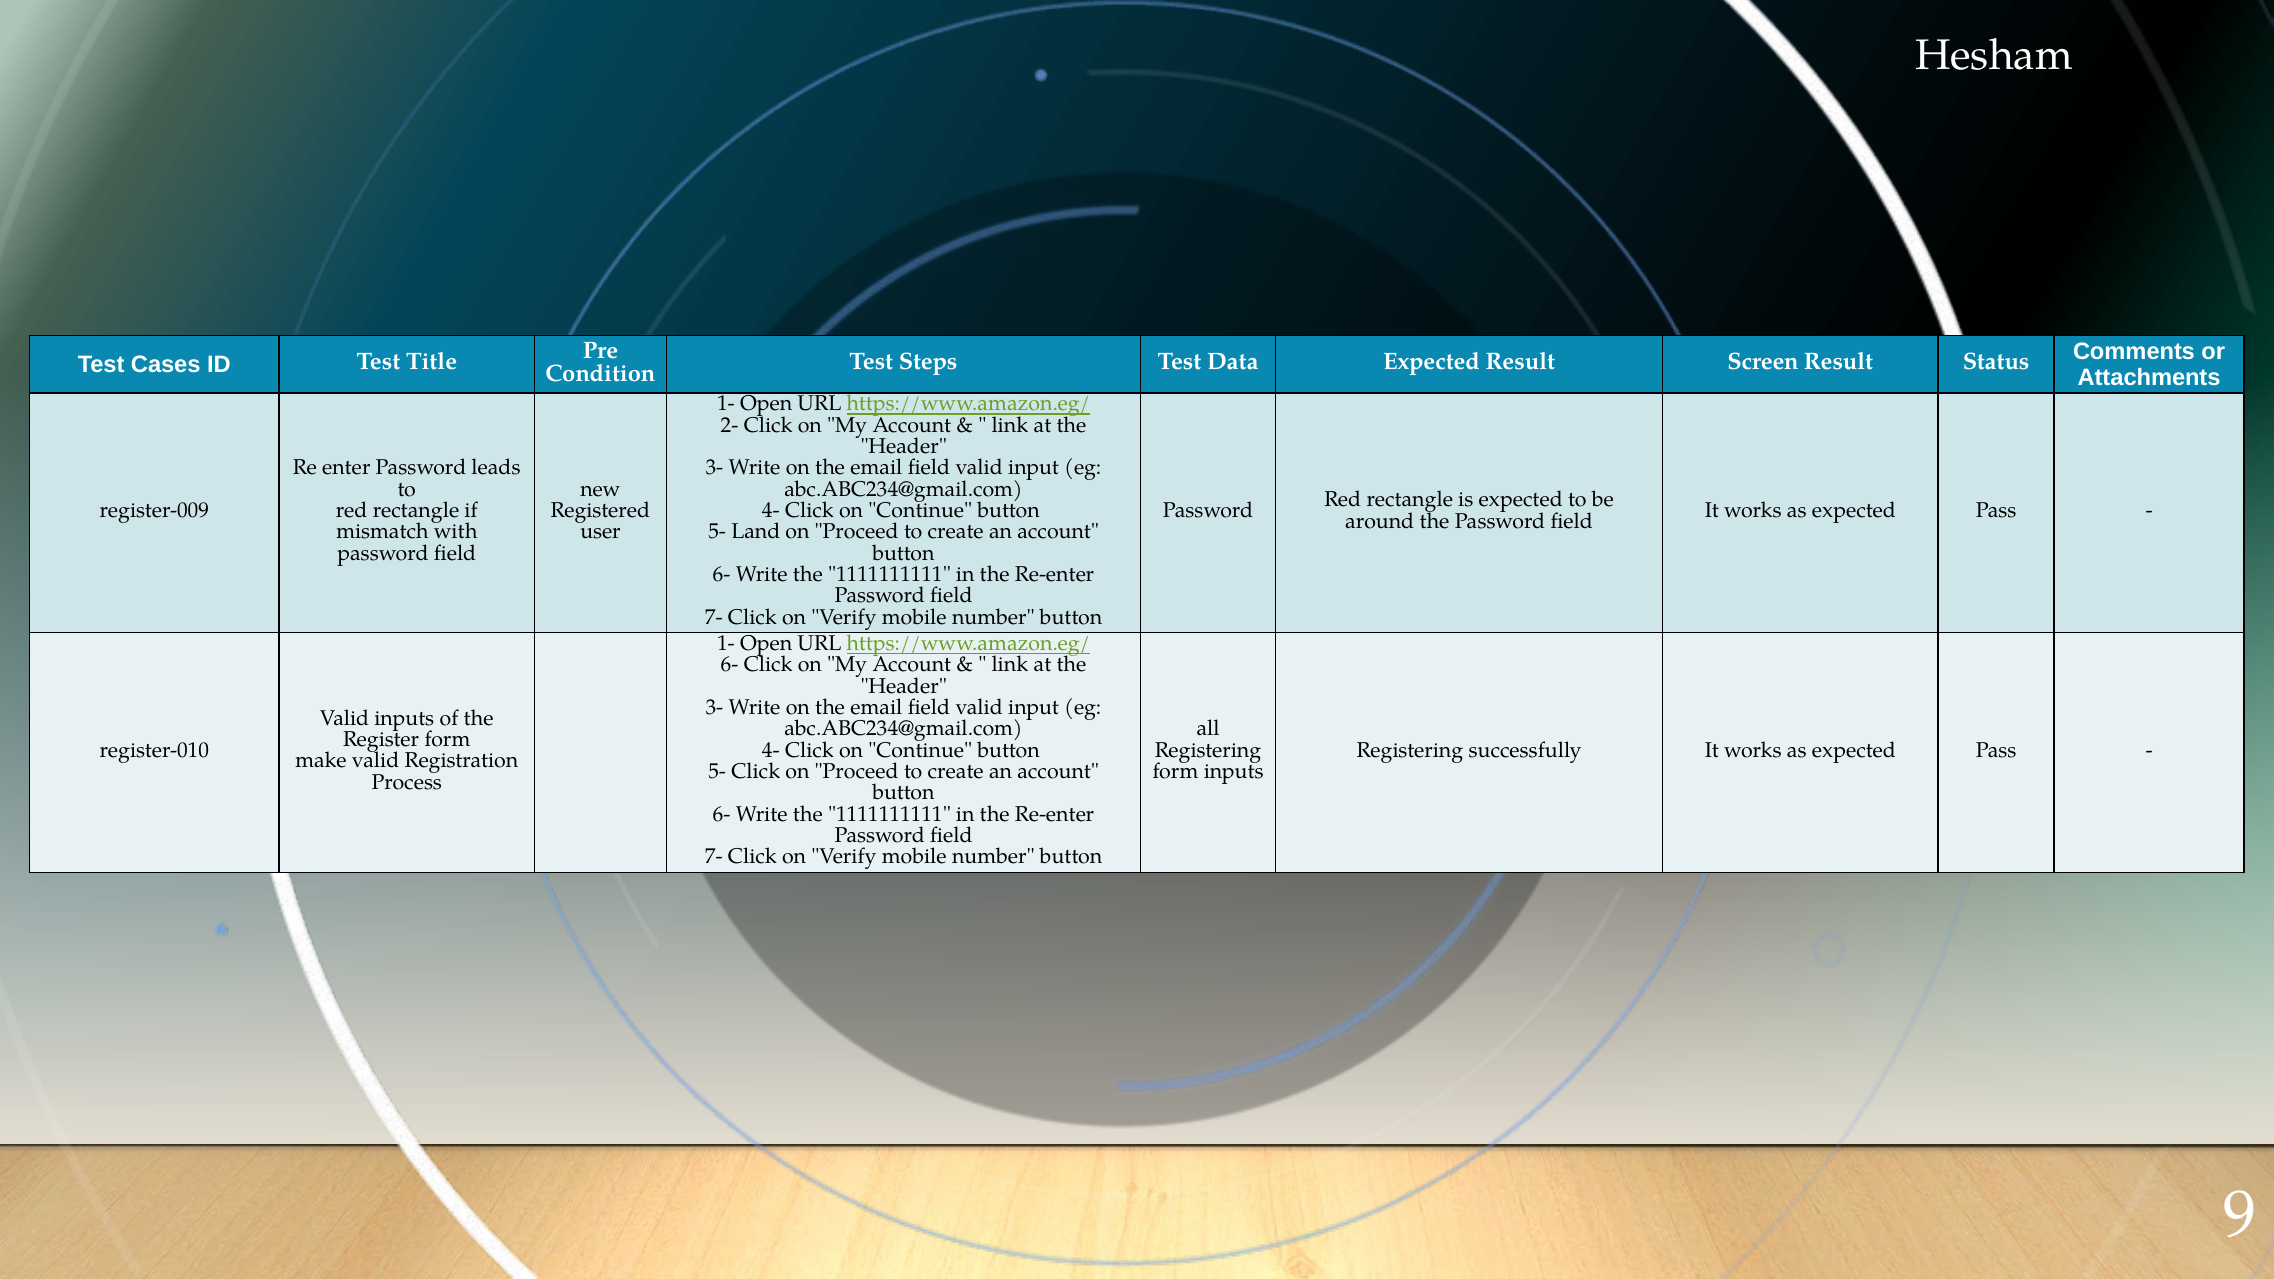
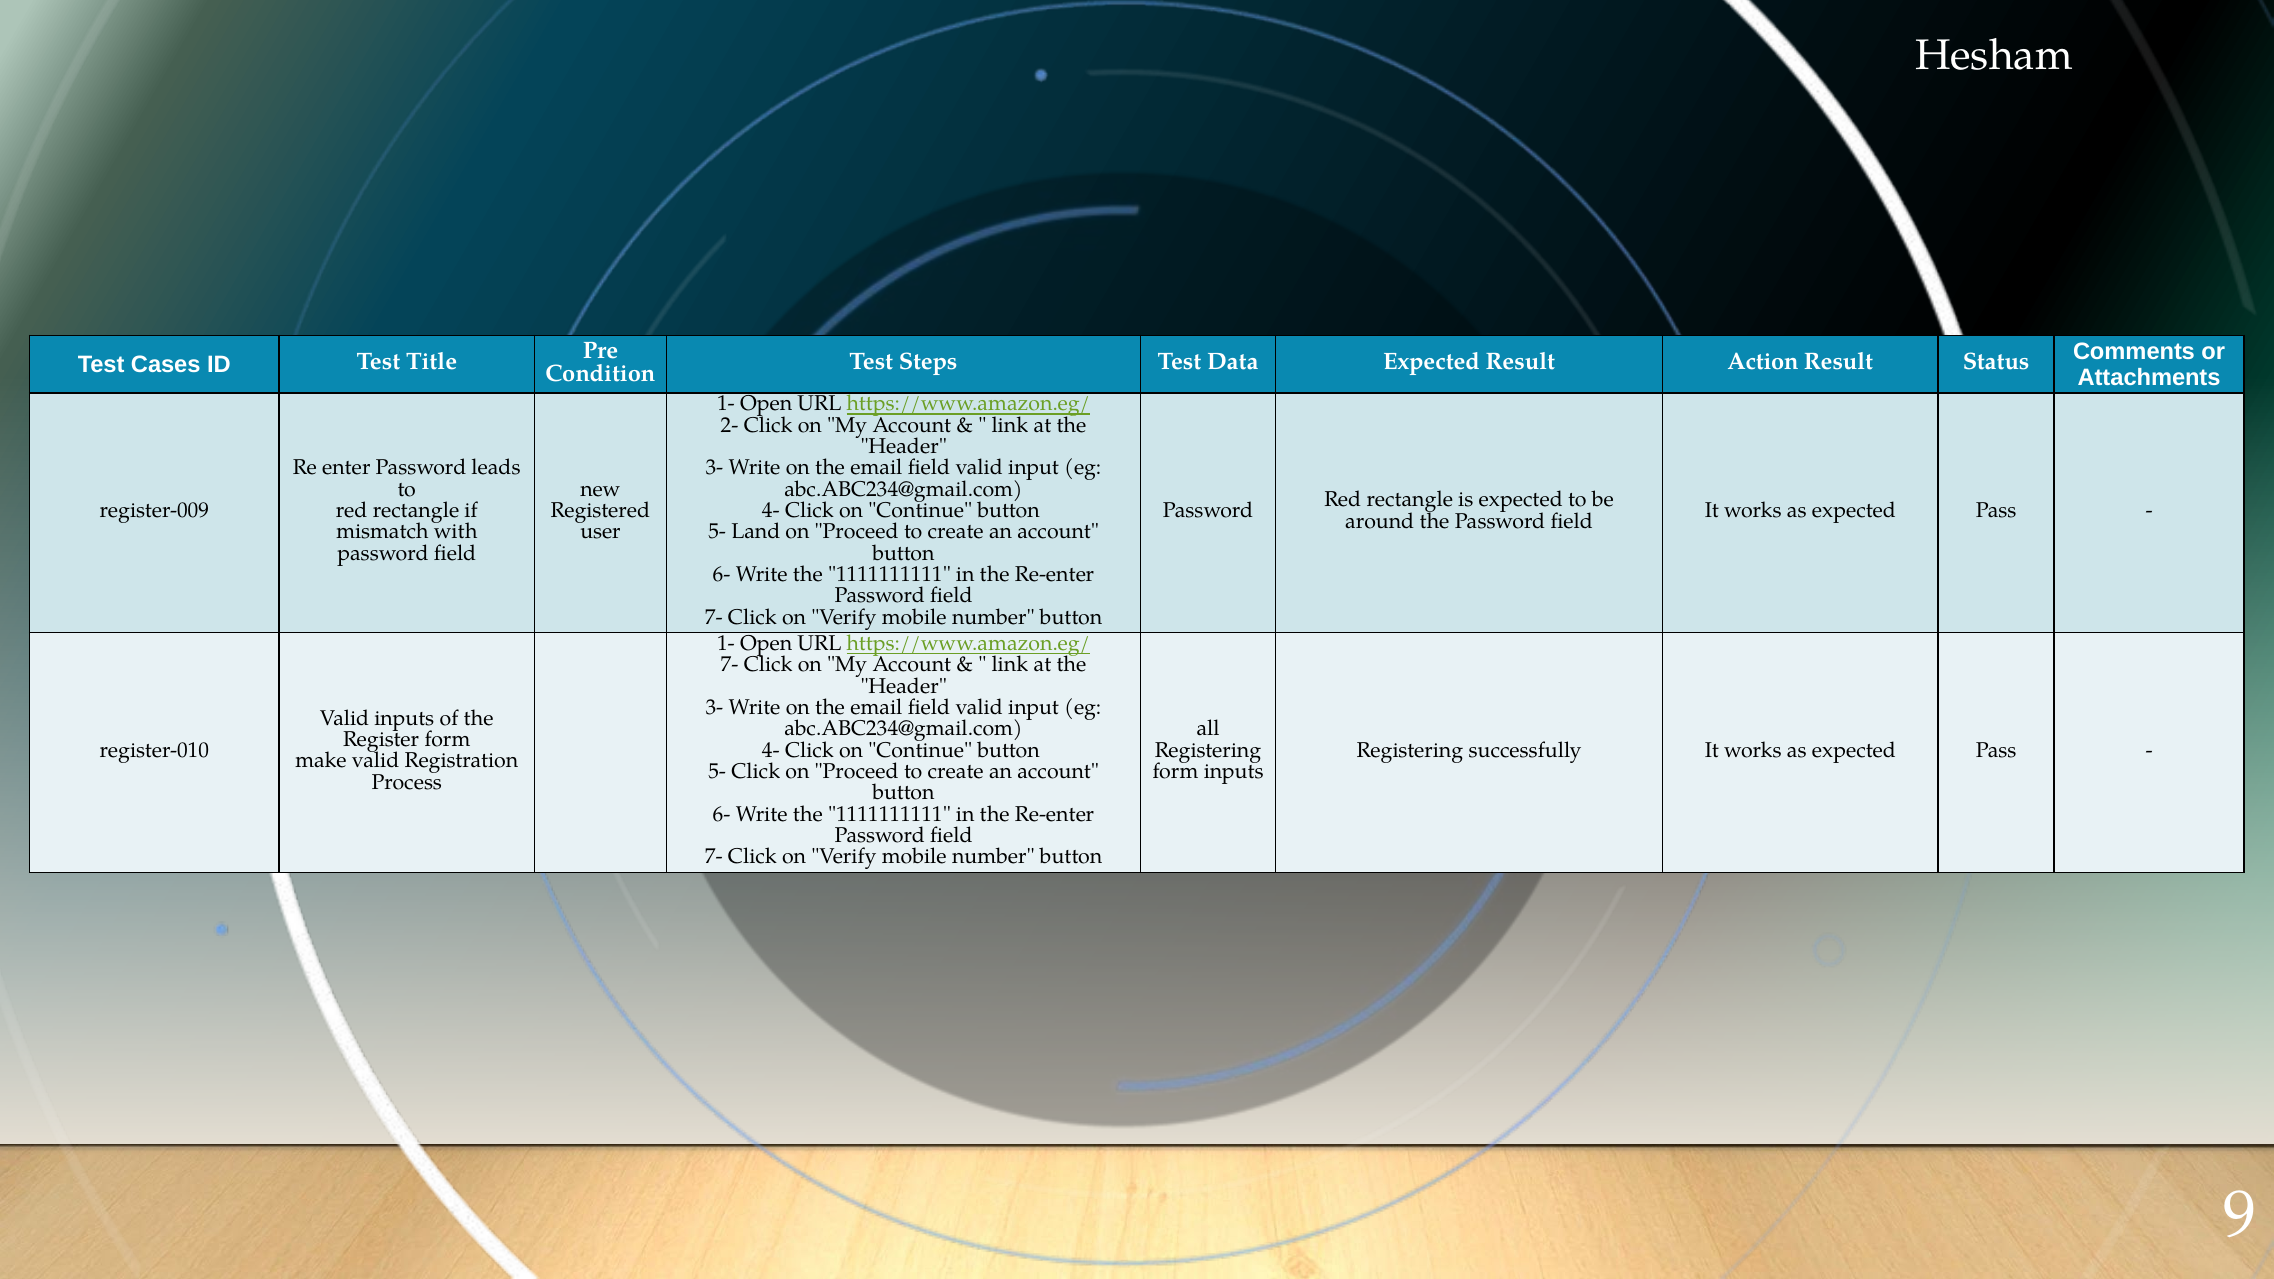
Screen: Screen -> Action (1763, 362)
6-: 6- -> 7- (730, 665)
